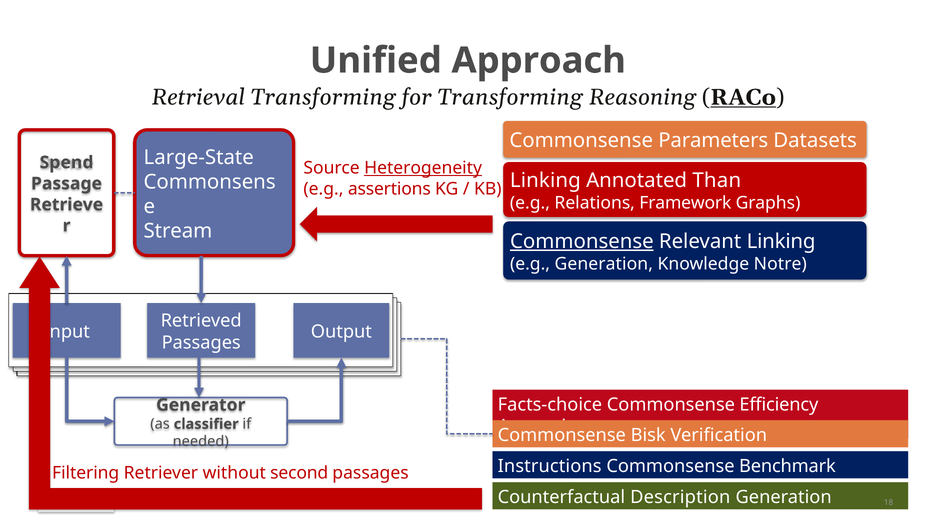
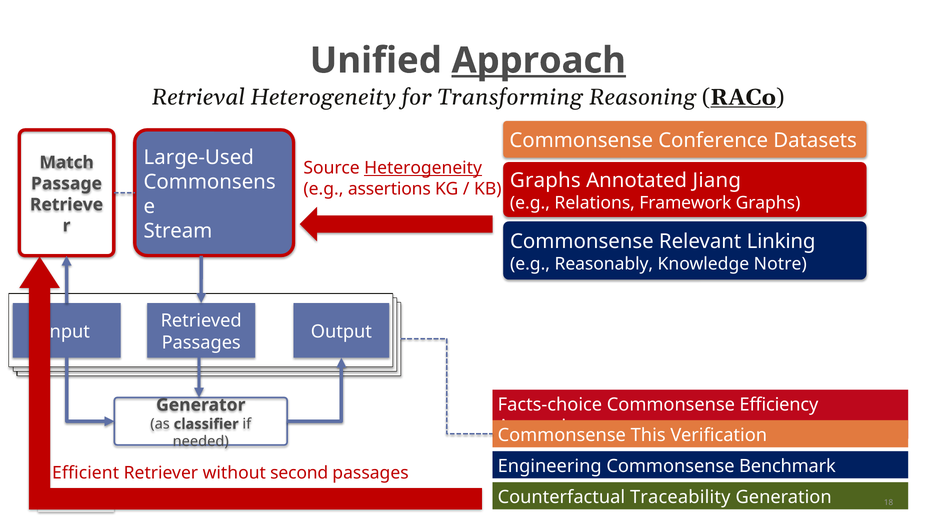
Approach underline: none -> present (539, 61)
Retrieval Transforming: Transforming -> Heterogeneity (323, 97)
Parameters: Parameters -> Conference (713, 141)
Large-State: Large-State -> Large-Used (199, 157)
Spend: Spend -> Match (67, 162)
Linking: Linking -> Graphs (545, 180)
Than: Than -> Jiang (717, 180)
Commonsense underline: present -> none (582, 241)
e.g Generation: Generation -> Reasonably (604, 264)
Bisk: Bisk -> This (648, 435)
Instructions: Instructions -> Engineering (550, 466)
Filtering: Filtering -> Efficient (86, 473)
Description: Description -> Traceability (680, 497)
